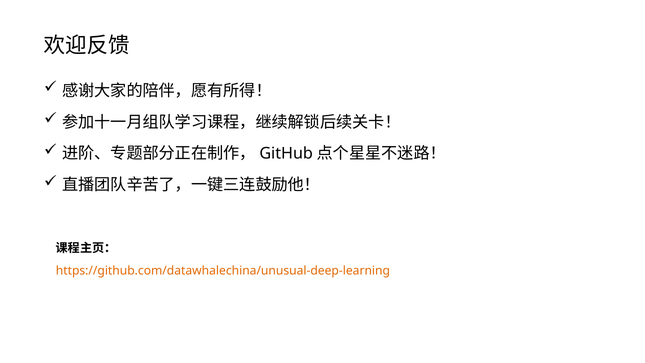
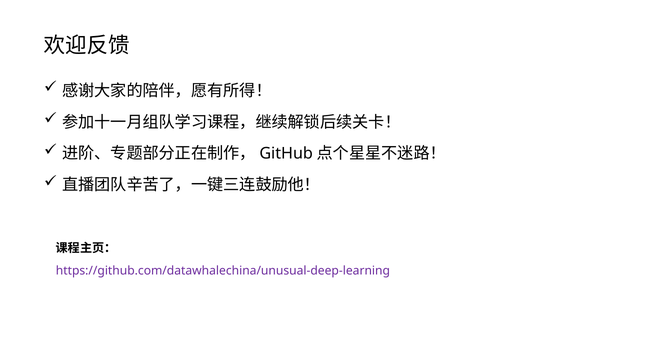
https://github.com/datawhalechina/unusual-deep-learning colour: orange -> purple (223, 271)
